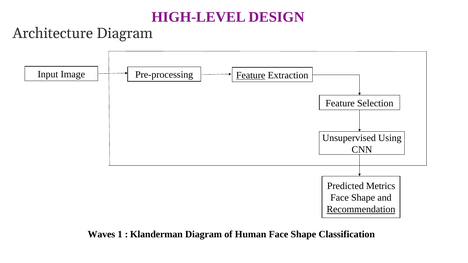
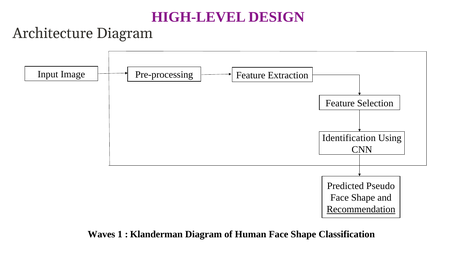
Feature underline: present -> none (251, 75)
Unsupervised: Unsupervised -> Identification (349, 138)
Metrics: Metrics -> Pseudo (381, 186)
